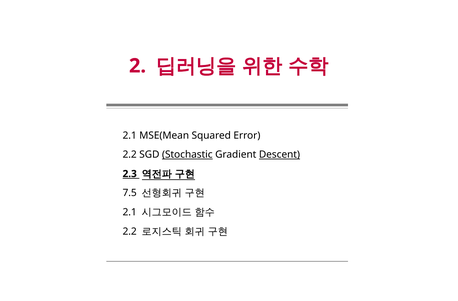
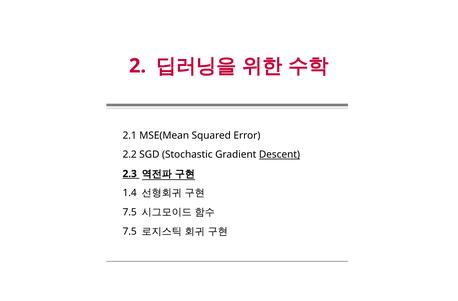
Stochastic underline: present -> none (187, 155)
7.5: 7.5 -> 1.4 (130, 193)
2.1: 2.1 -> 7.5 (130, 212)
2.2: 2.2 -> 7.5 (130, 231)
